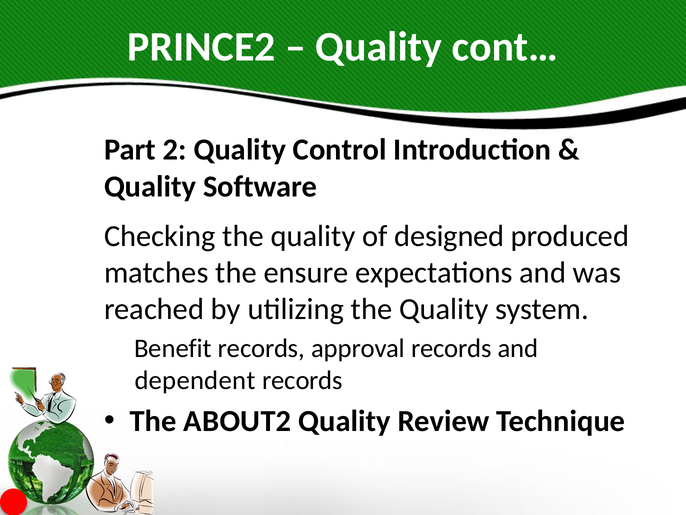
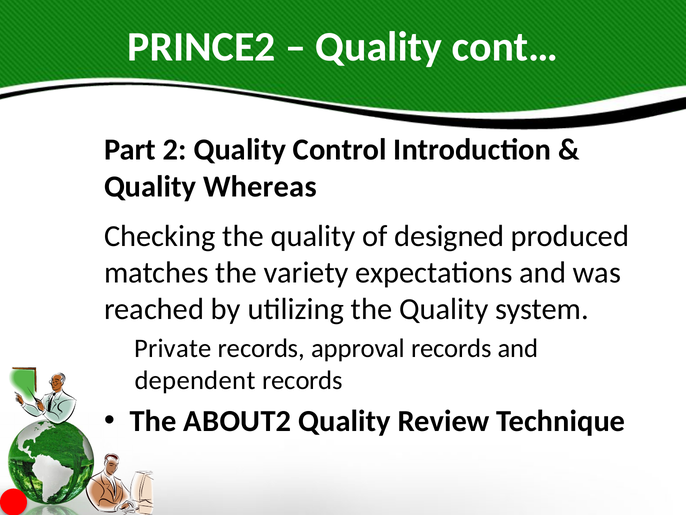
Software: Software -> Whereas (260, 186)
ensure: ensure -> variety (306, 272)
Benefit: Benefit -> Private (173, 348)
